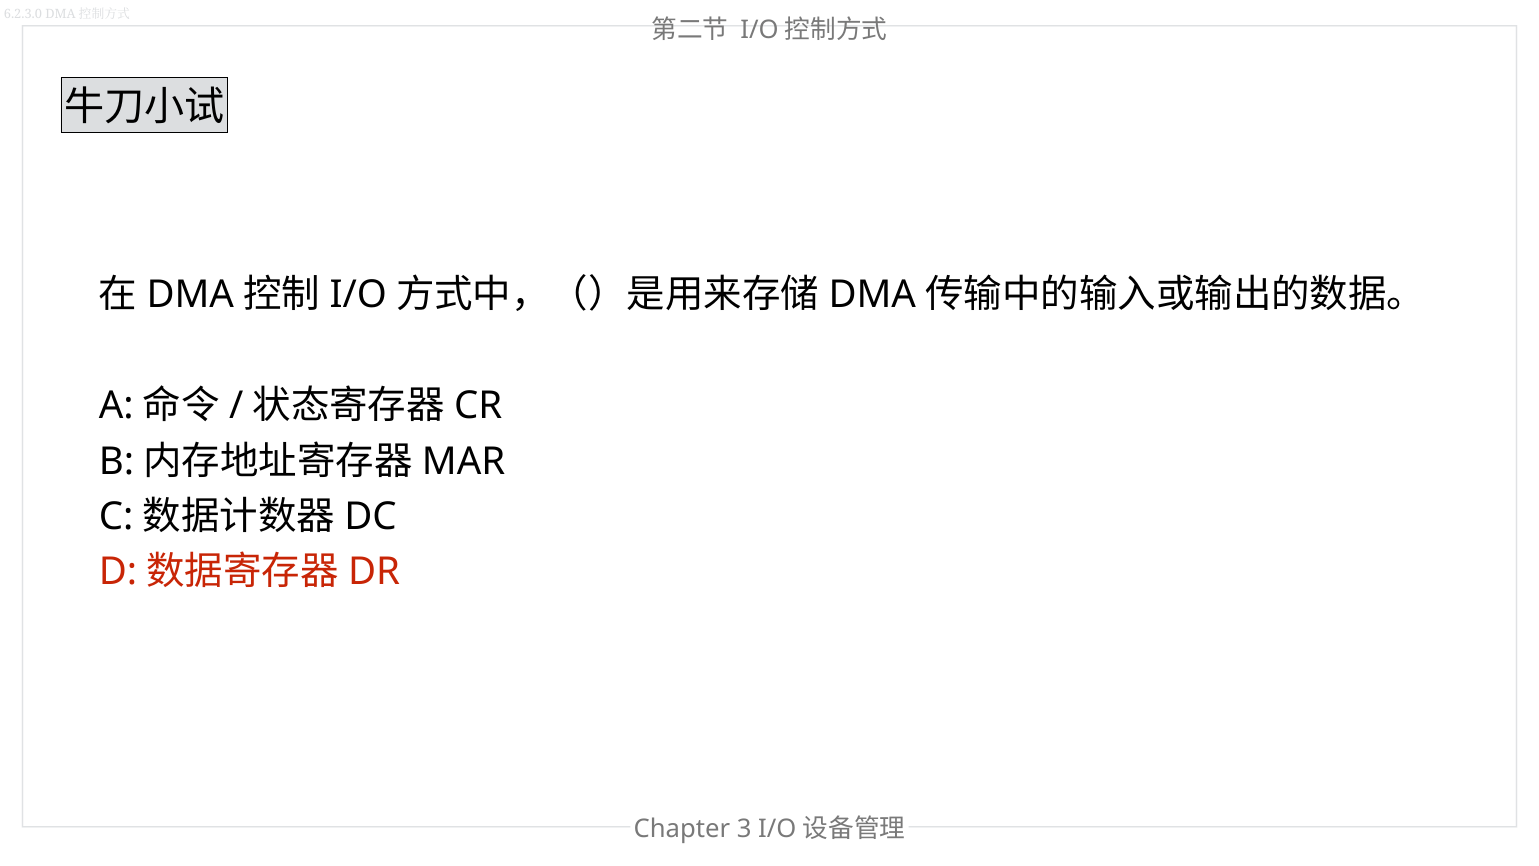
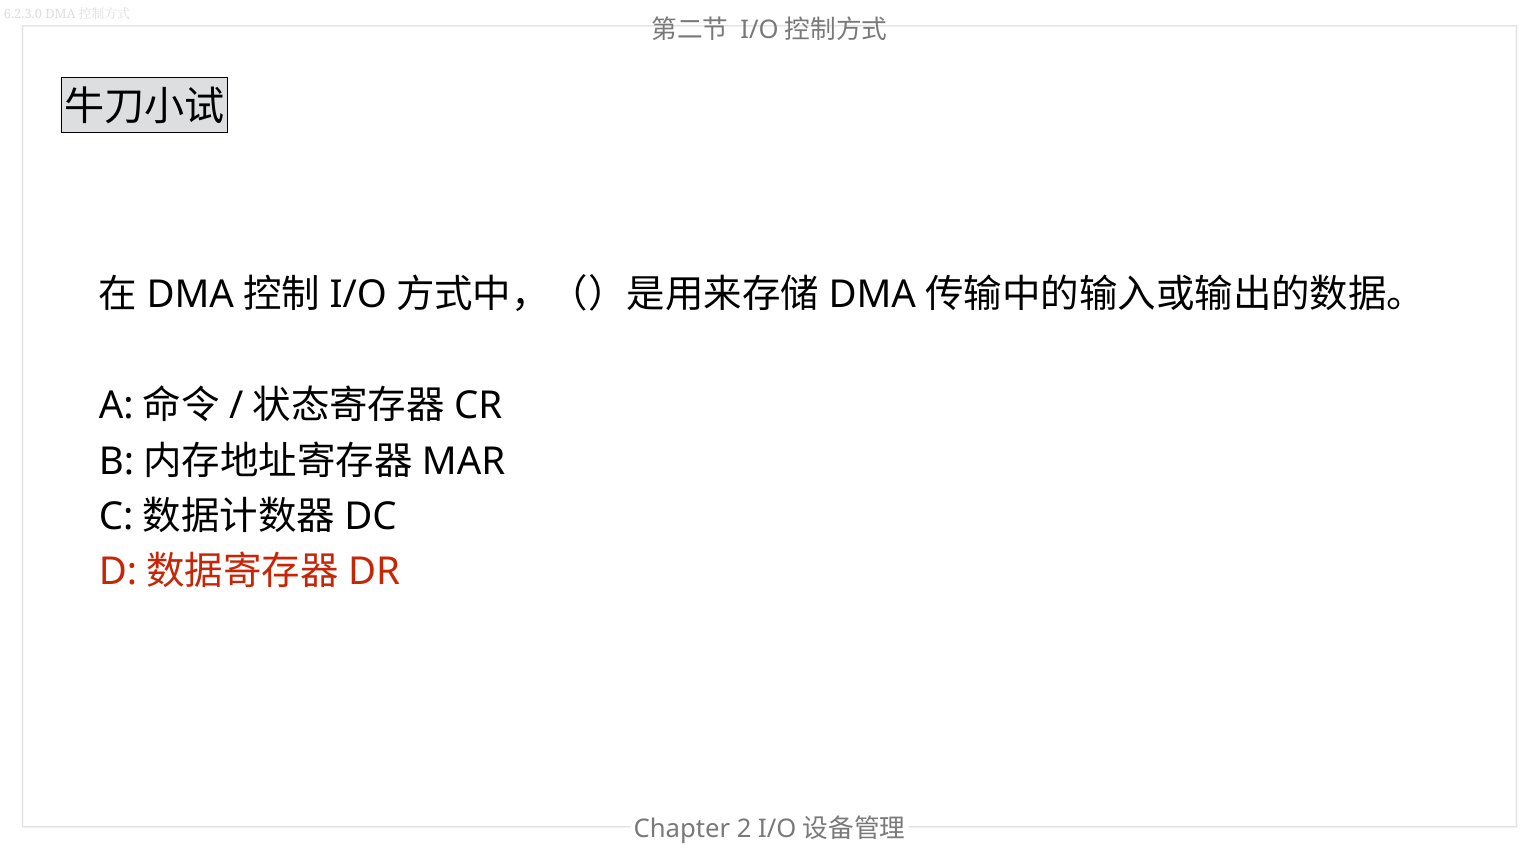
3: 3 -> 2 (744, 829)
